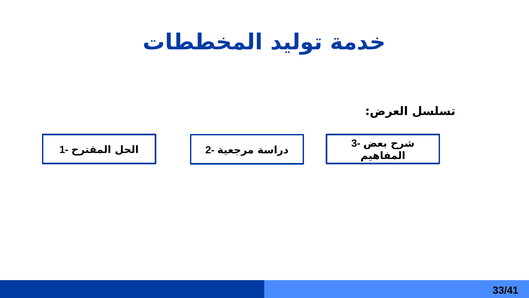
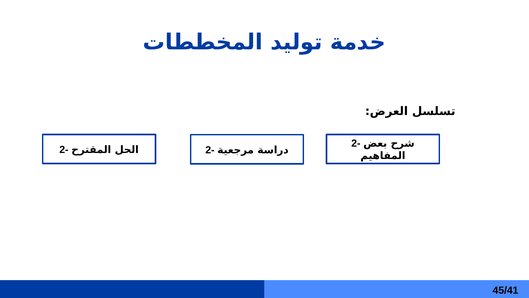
3-: 3- -> 2- (356, 143)
1-: 1- -> 2- (64, 149)
33/41: 33/41 -> 45/41 (506, 290)
